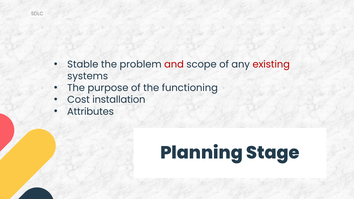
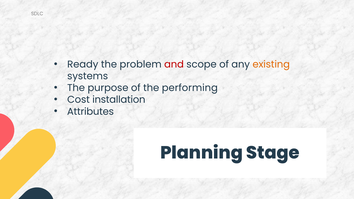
Stable: Stable -> Ready (83, 64)
existing colour: red -> orange (271, 64)
functioning: functioning -> performing (190, 88)
